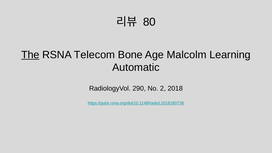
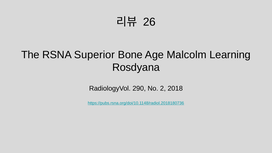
80: 80 -> 26 (149, 22)
The underline: present -> none (30, 55)
Telecom: Telecom -> Superior (94, 55)
Automatic: Automatic -> Rosdyana (136, 67)
